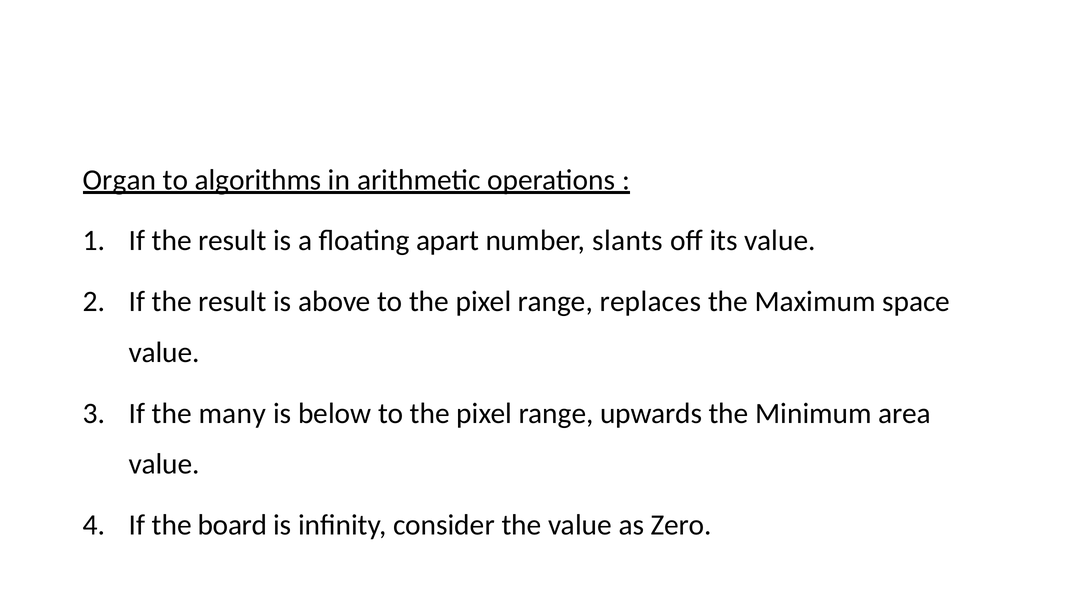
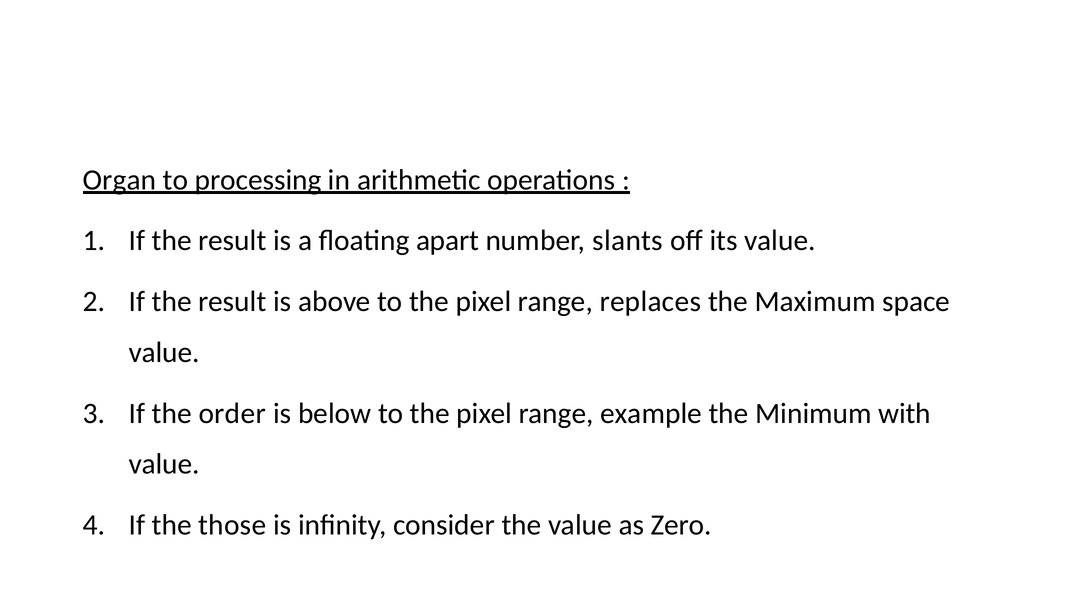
algorithms: algorithms -> processing (258, 180)
many: many -> order (232, 414)
upwards: upwards -> example (651, 414)
area: area -> with (905, 414)
board: board -> those (232, 526)
